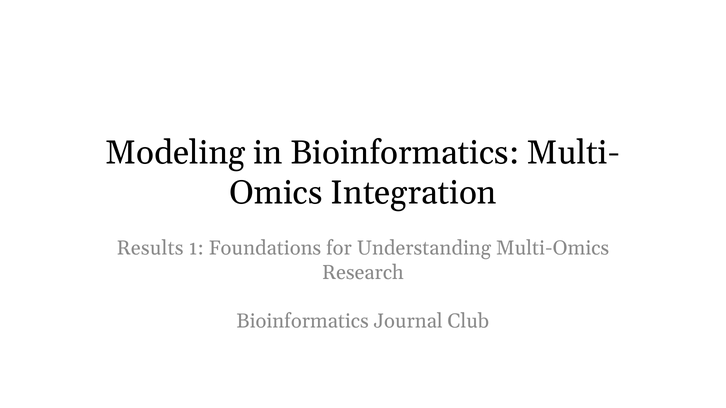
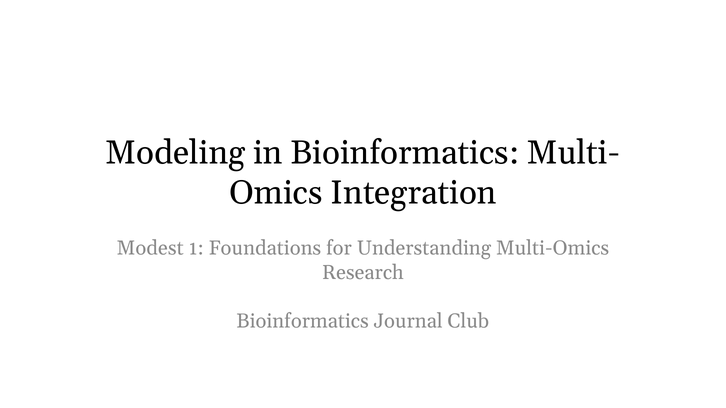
Results: Results -> Modest (150, 249)
